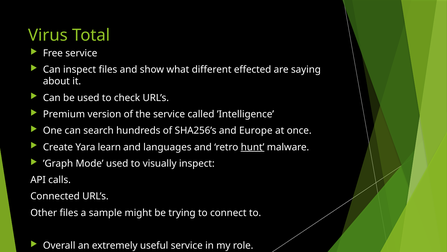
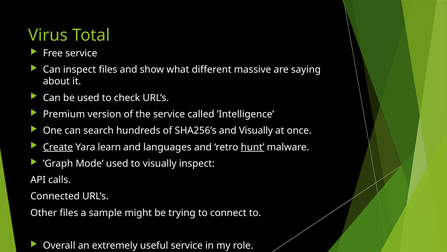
effected: effected -> massive (253, 69)
and Europe: Europe -> Visually (256, 130)
Create underline: none -> present (58, 147)
